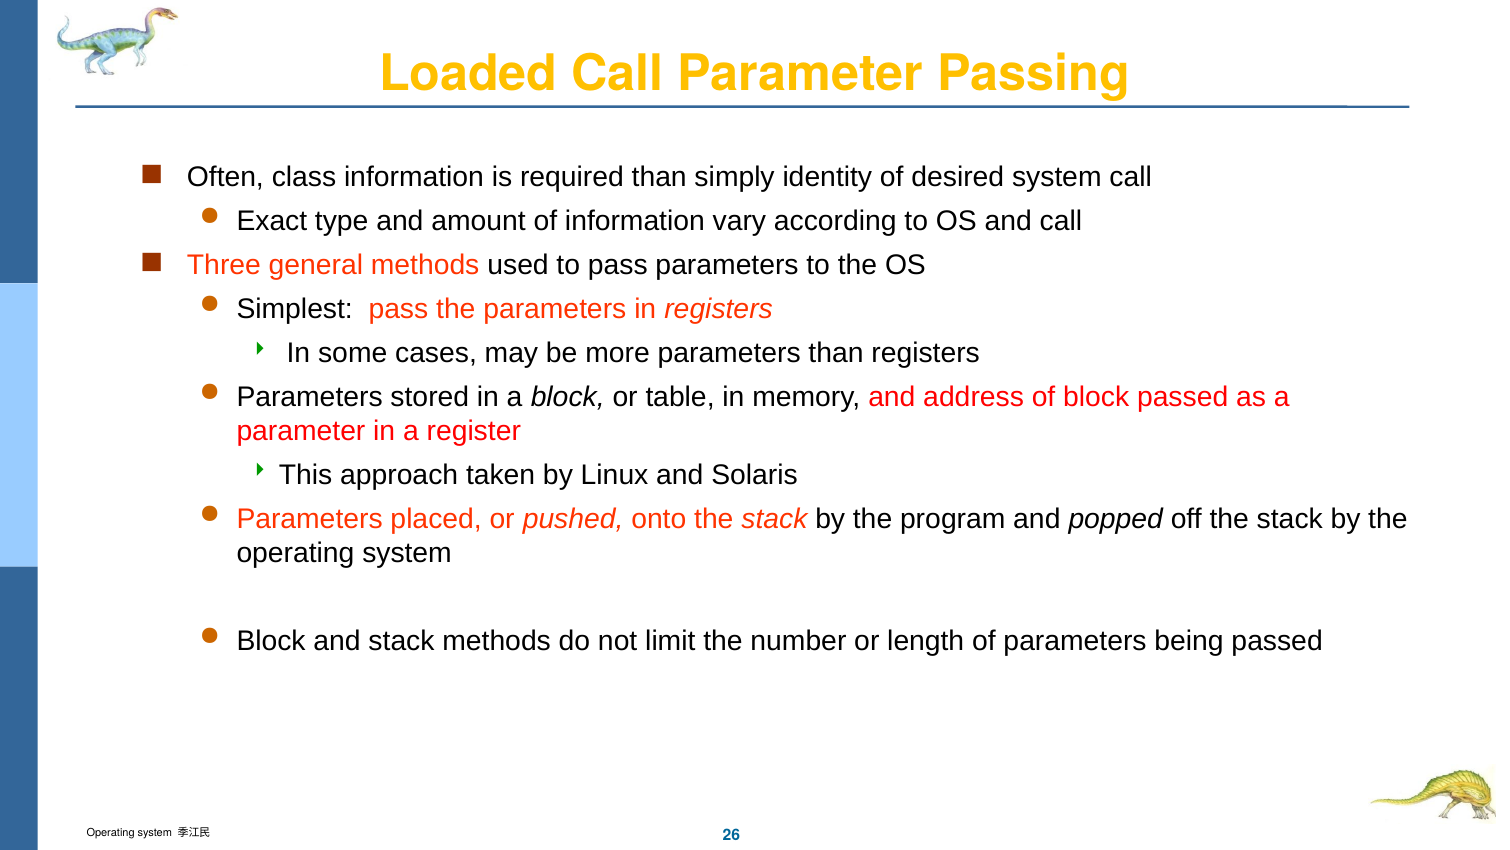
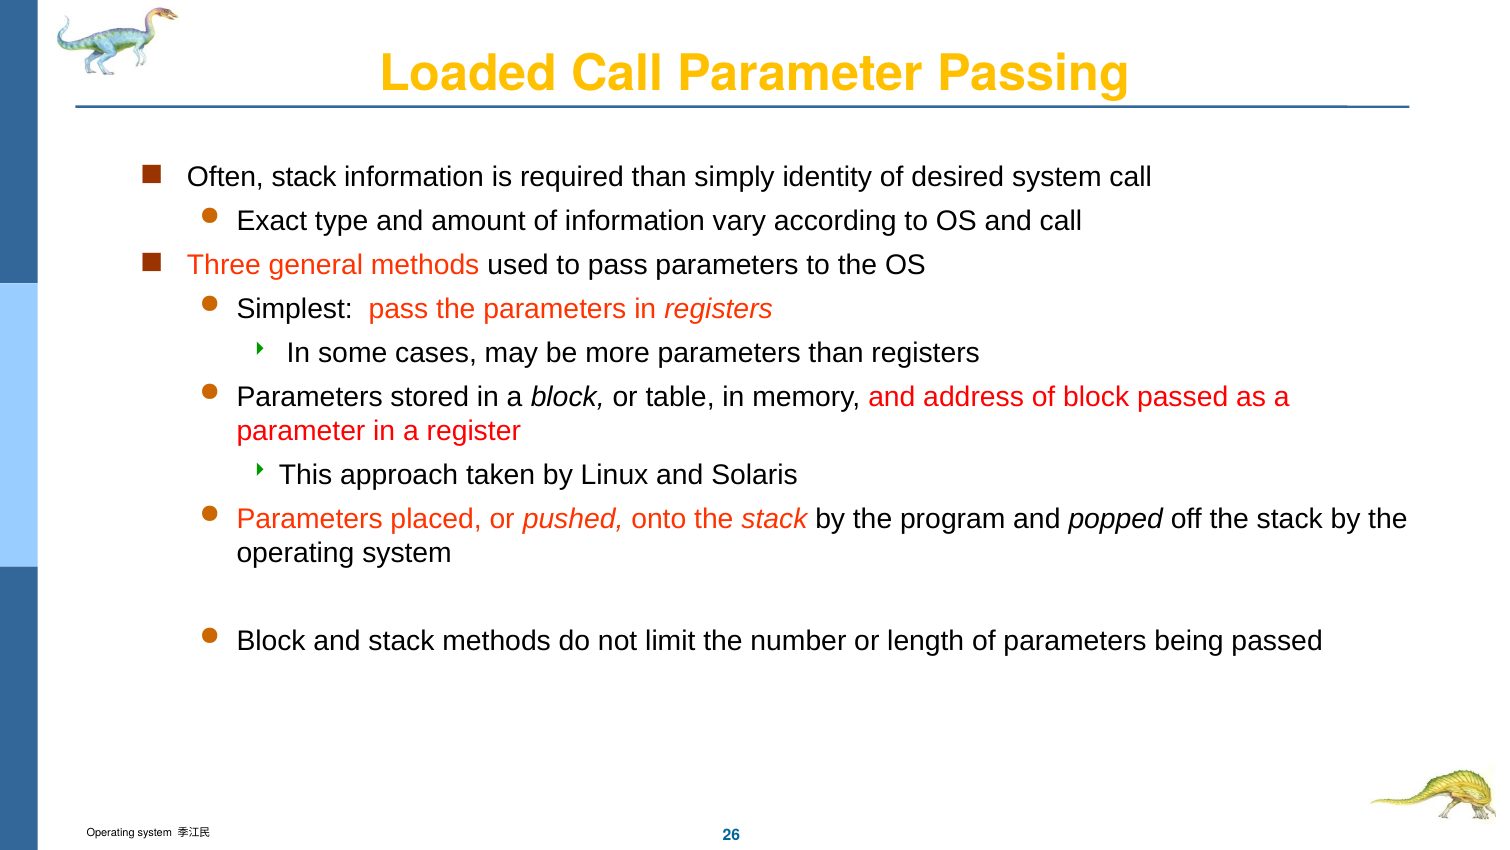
Often class: class -> stack (304, 177)
